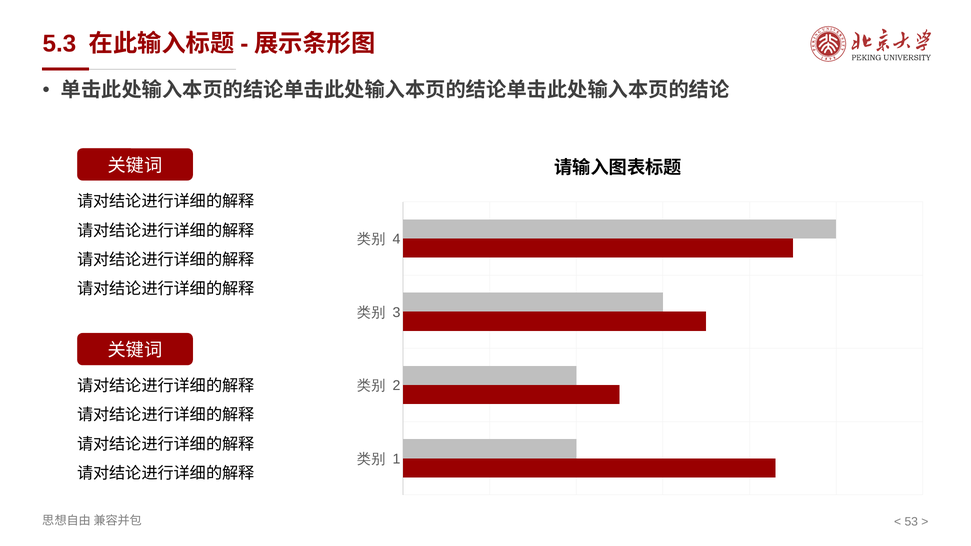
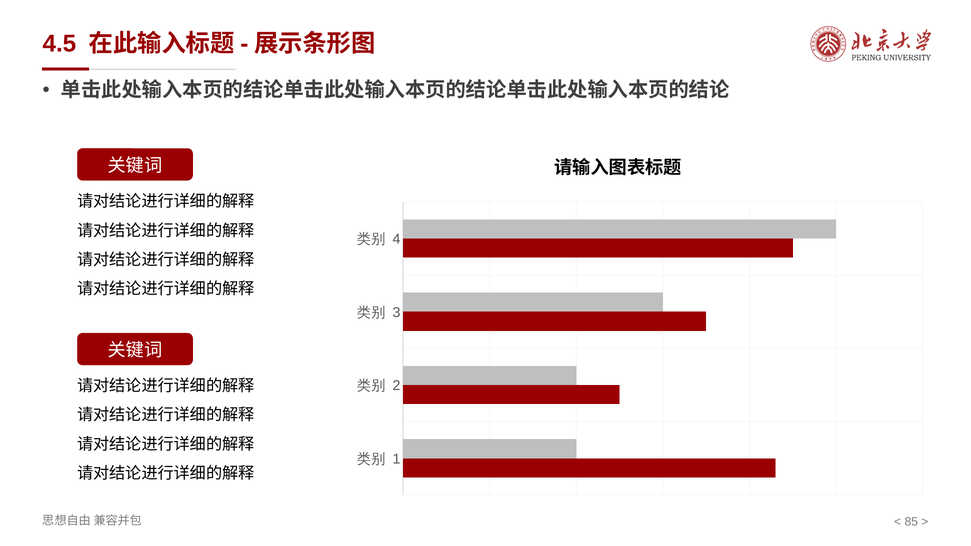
5.3: 5.3 -> 4.5 (59, 44)
53: 53 -> 85 (911, 522)
